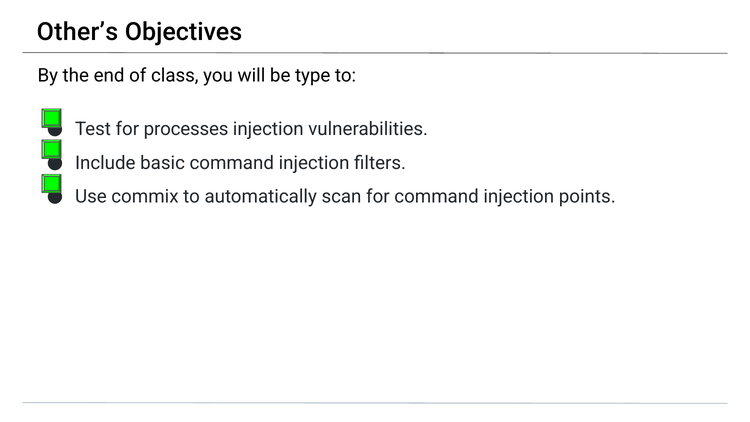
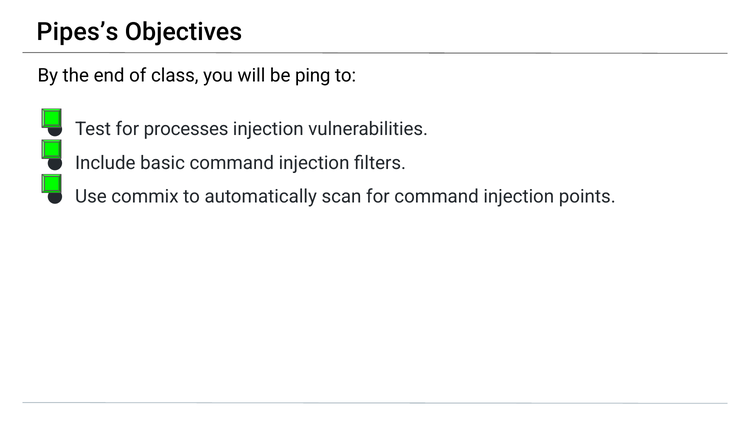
Other’s: Other’s -> Pipes’s (77, 32)
type: type -> ping (313, 76)
